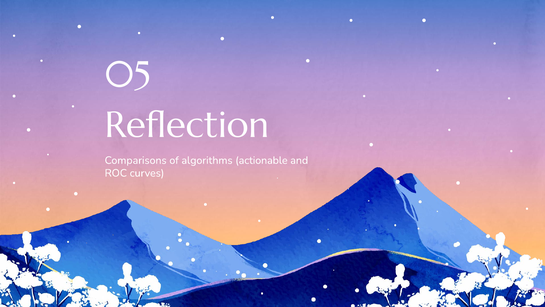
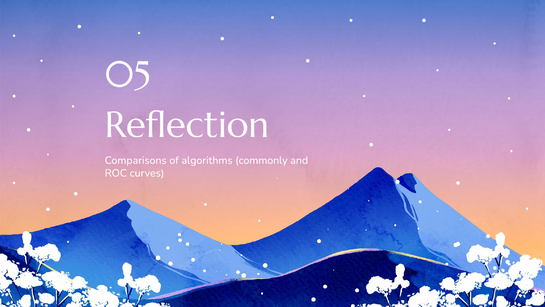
actionable: actionable -> commonly (261, 160)
